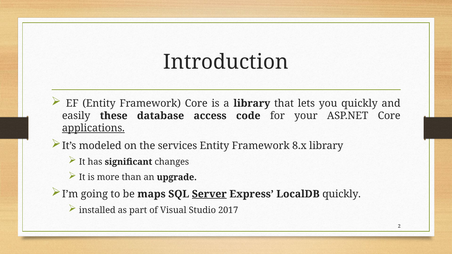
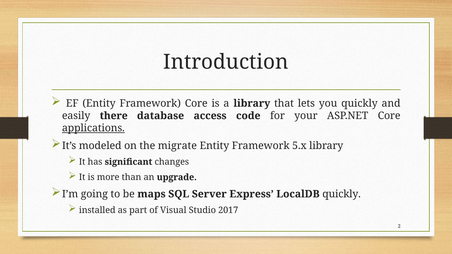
these: these -> there (114, 116)
services: services -> migrate (177, 146)
8.x: 8.x -> 5.x (299, 146)
Server underline: present -> none (209, 194)
